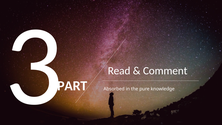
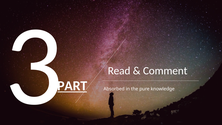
PART underline: none -> present (72, 86)
